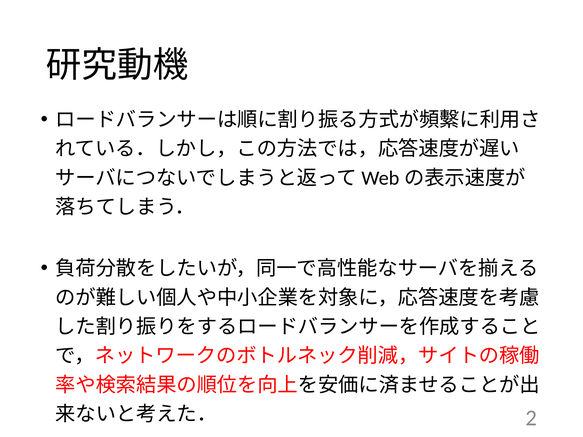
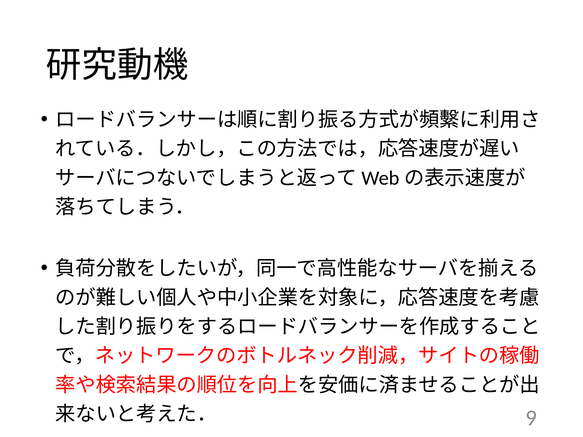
2: 2 -> 9 (531, 418)
